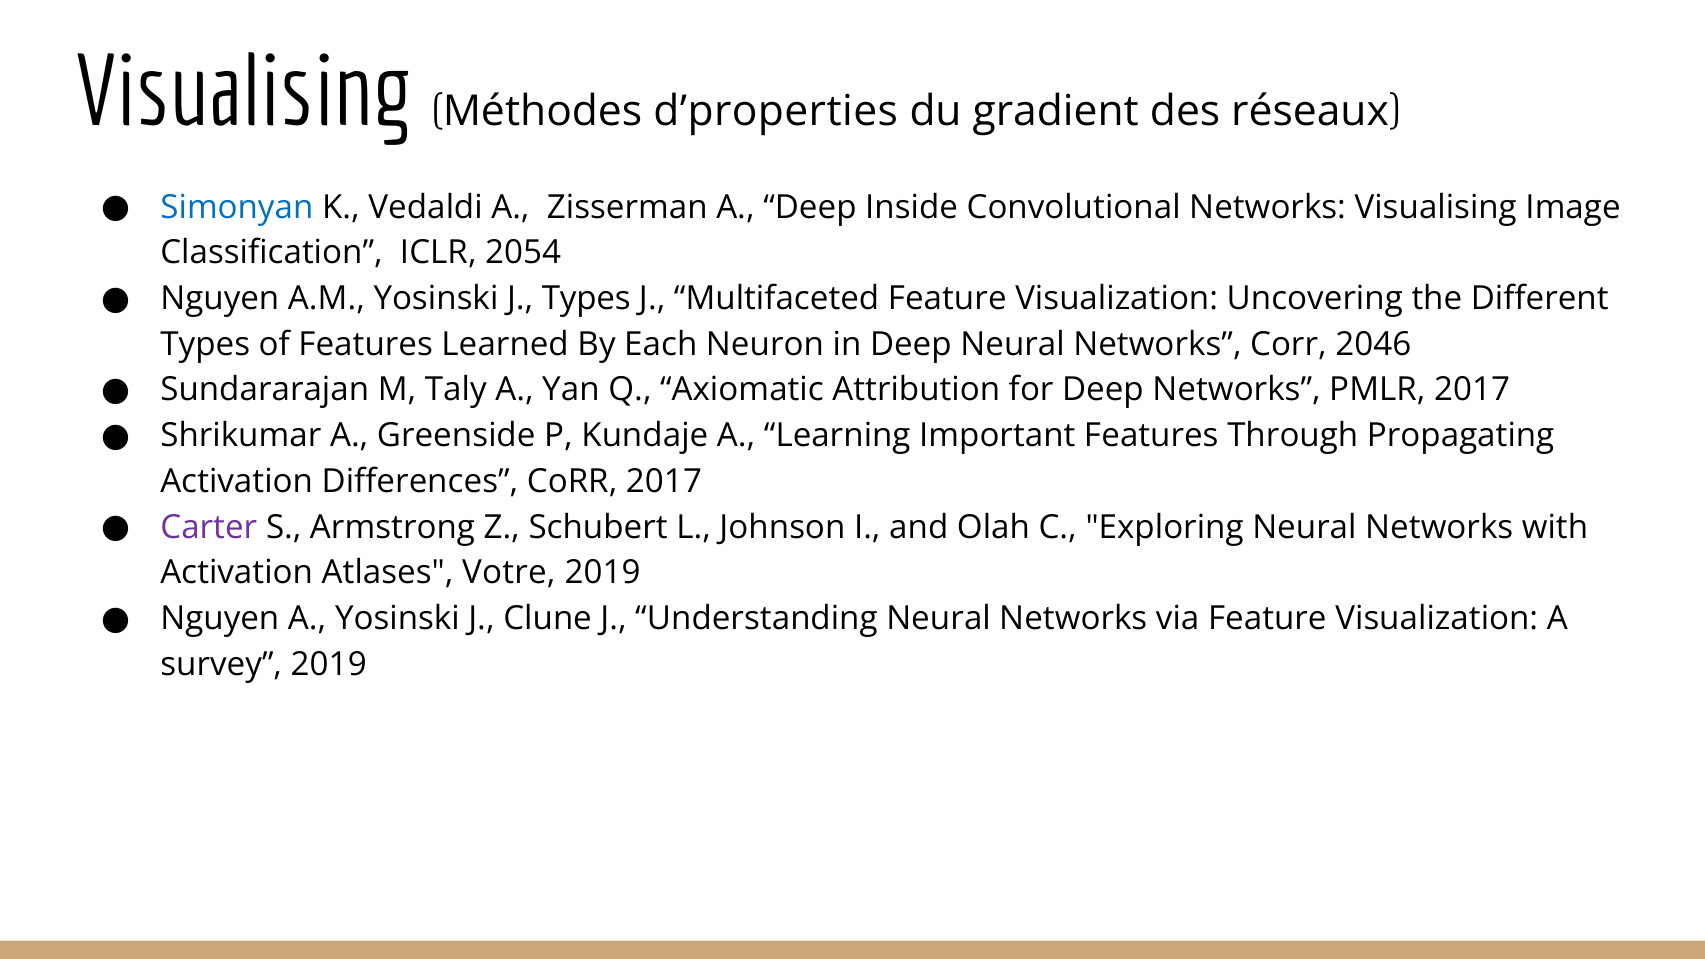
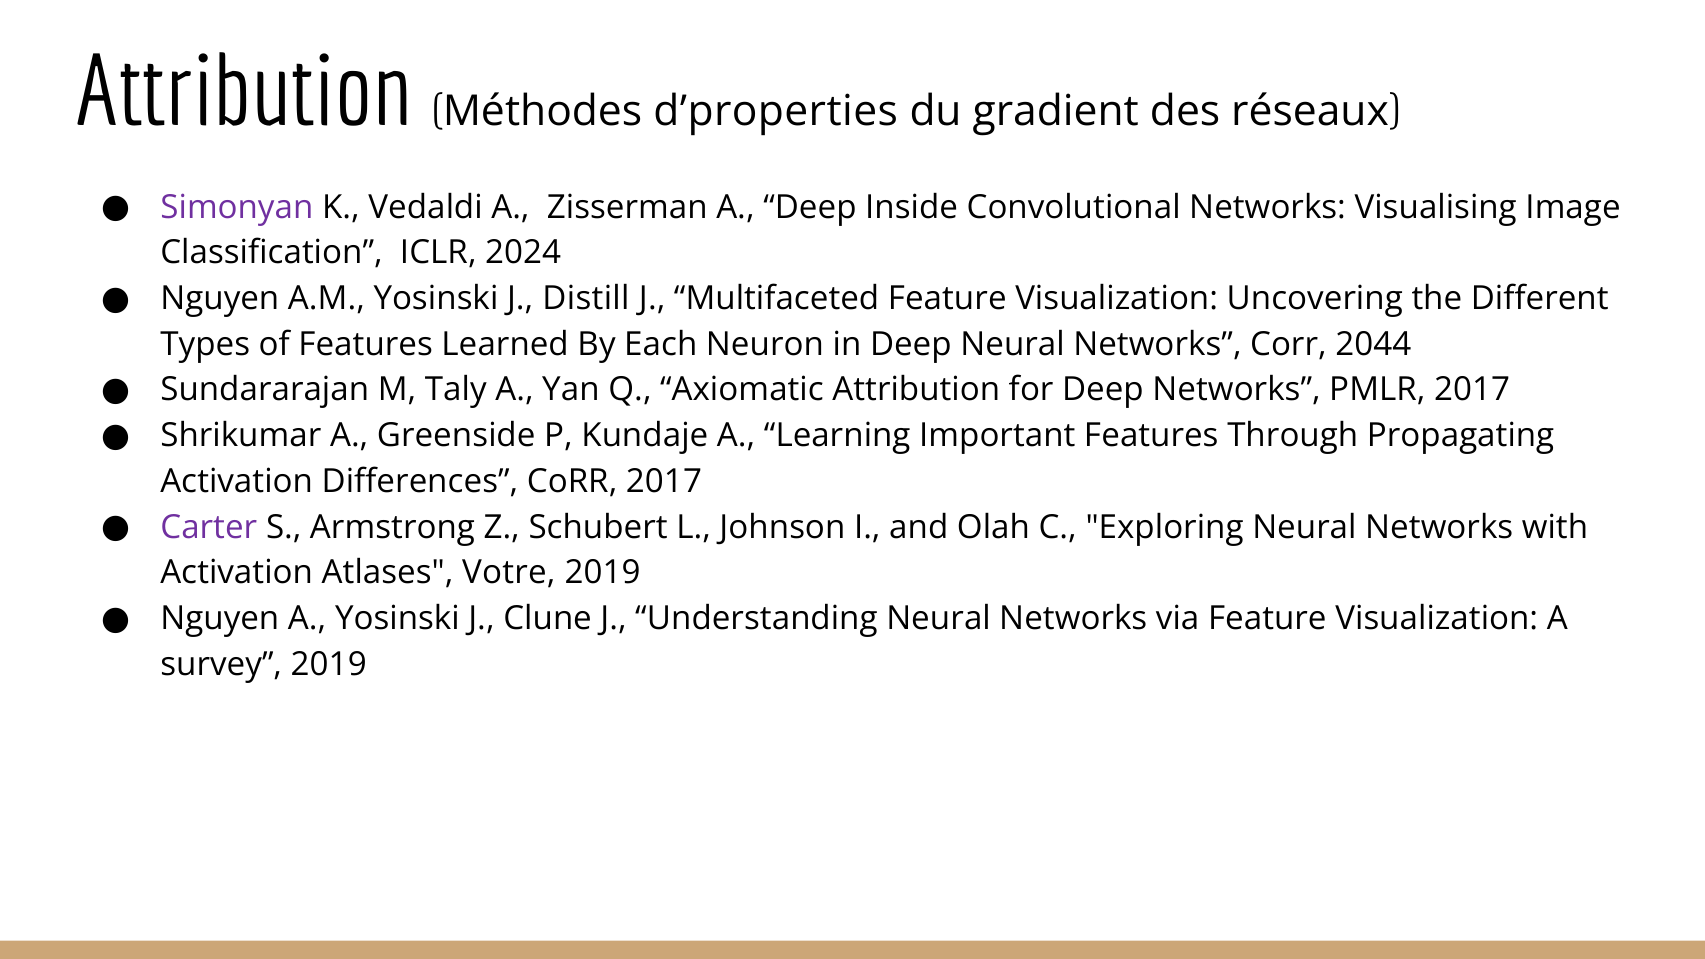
Visualising: Visualising -> Attribution (244, 92)
Simonyan colour: blue -> purple (237, 207)
2054: 2054 -> 2024 (523, 253)
J Types: Types -> Distill (586, 299)
2046: 2046 -> 2044 (1373, 344)
